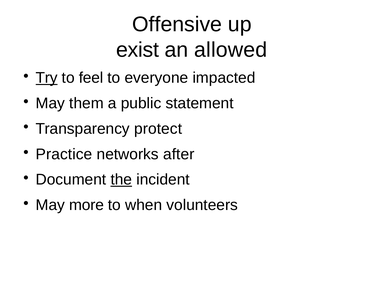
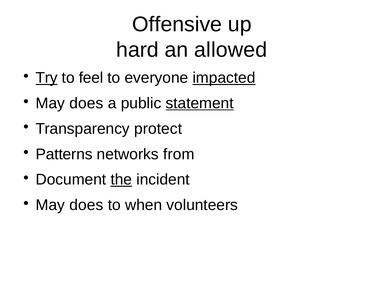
exist: exist -> hard (137, 50)
impacted underline: none -> present (224, 78)
them: them -> does (86, 103)
statement underline: none -> present (200, 103)
Practice: Practice -> Patterns (64, 154)
after: after -> from (179, 154)
more: more -> does (86, 205)
